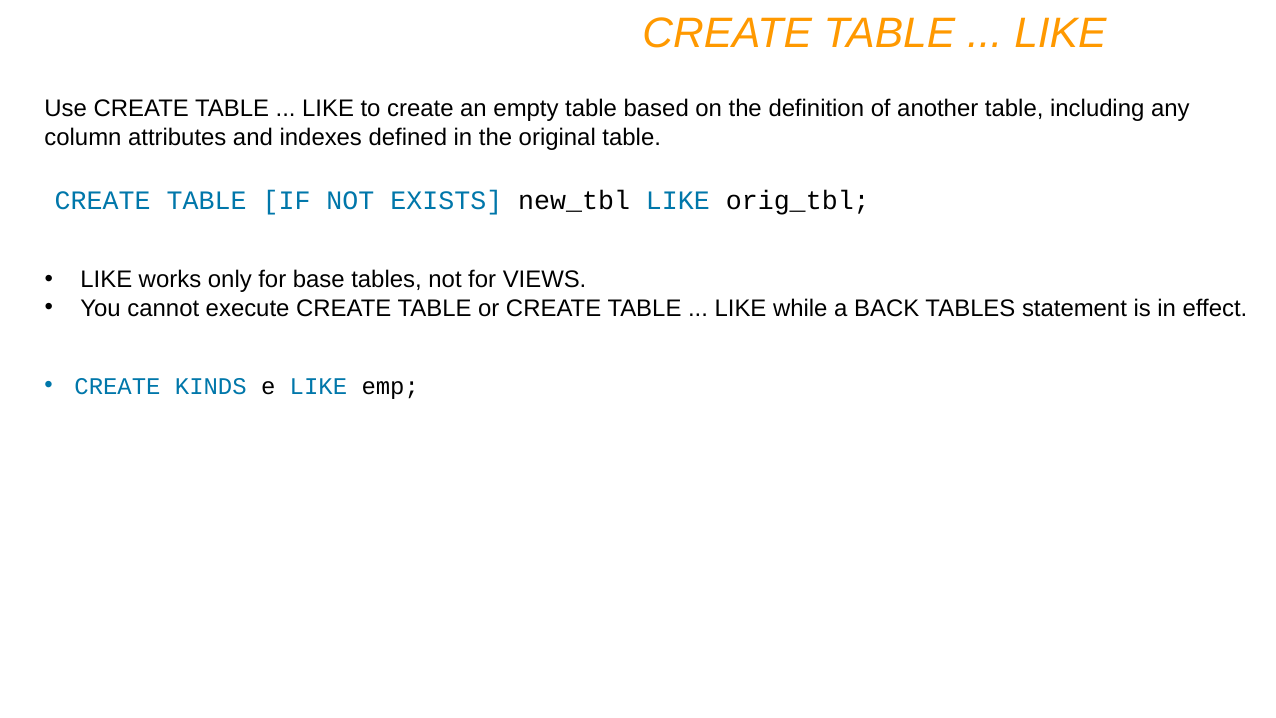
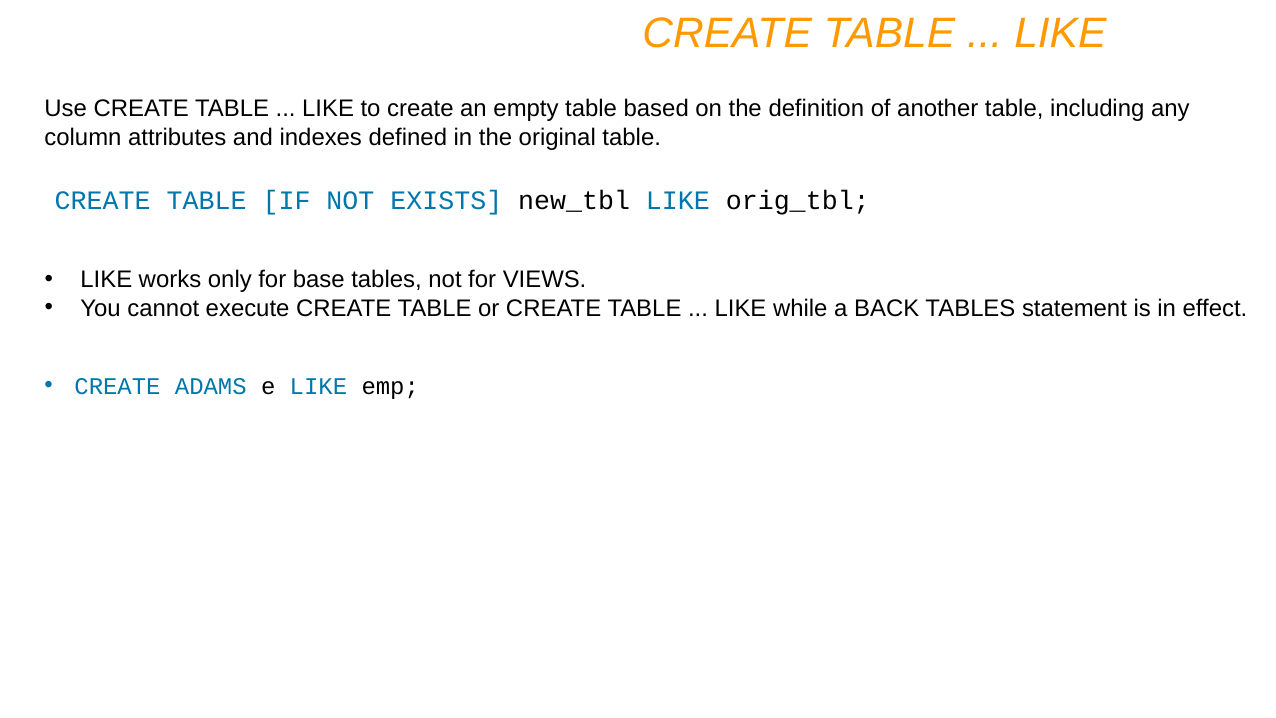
KINDS: KINDS -> ADAMS (211, 386)
